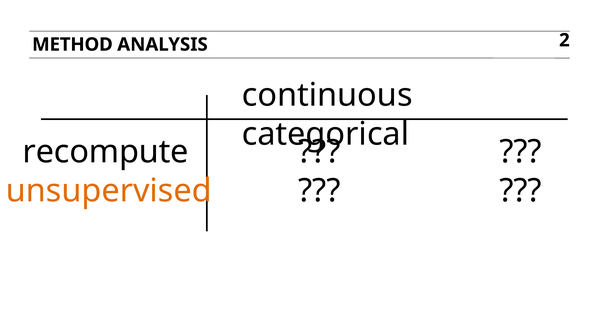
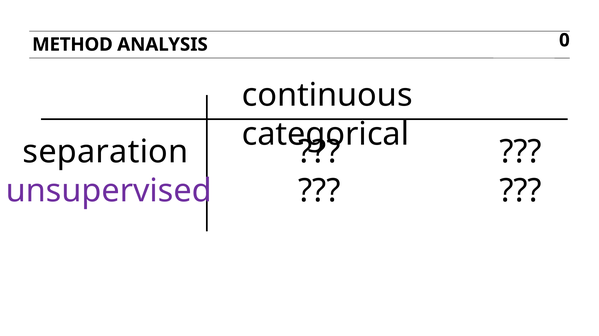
2: 2 -> 0 (564, 40)
recompute: recompute -> separation (105, 152)
unsupervised colour: orange -> purple (109, 191)
